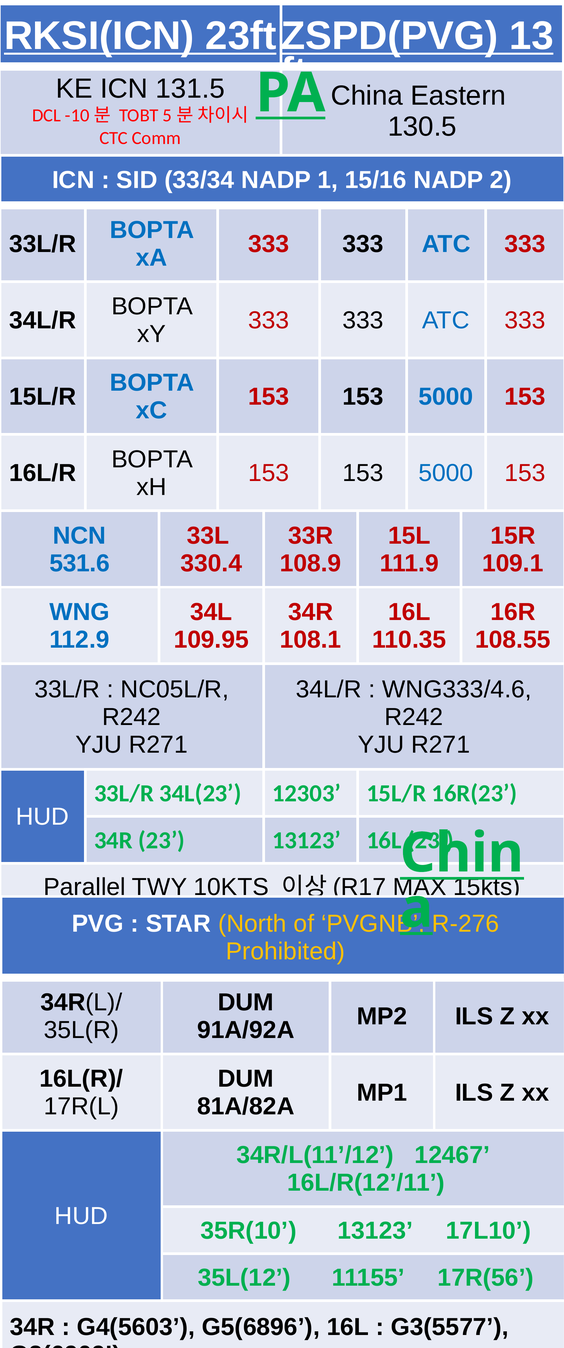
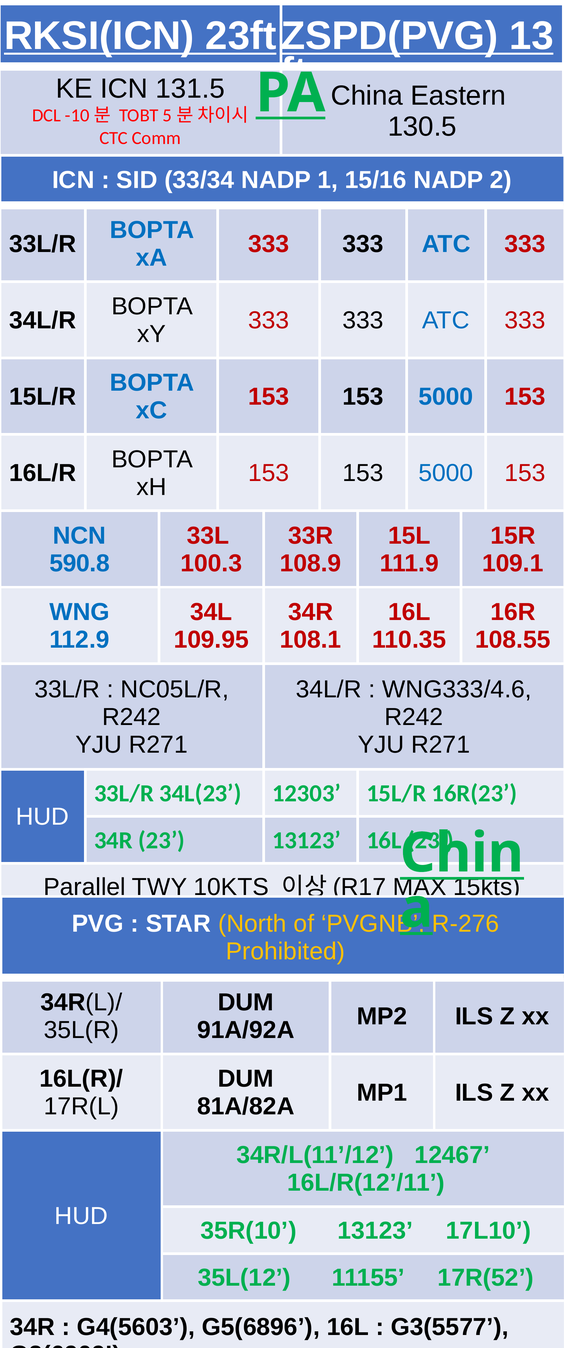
531.6: 531.6 -> 590.8 (80, 564)
330.4: 330.4 -> 100.3 (211, 564)
17R(56: 17R(56 -> 17R(52 (486, 1279)
